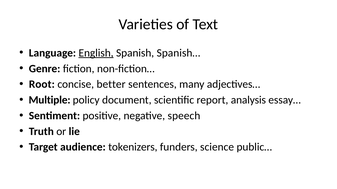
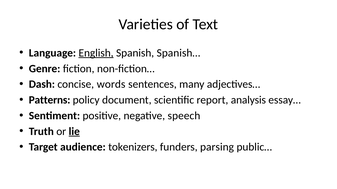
Root: Root -> Dash (42, 85)
better: better -> words (111, 85)
Multiple: Multiple -> Patterns (50, 100)
lie underline: none -> present (74, 132)
science: science -> parsing (217, 147)
